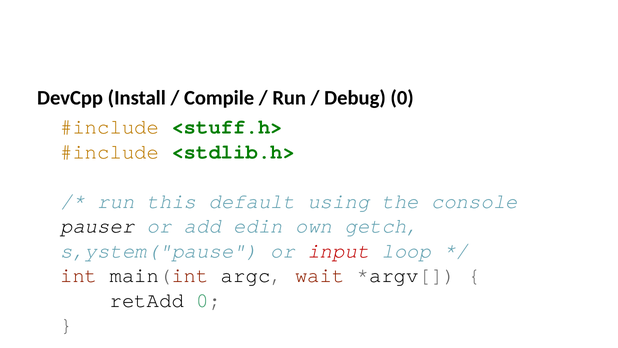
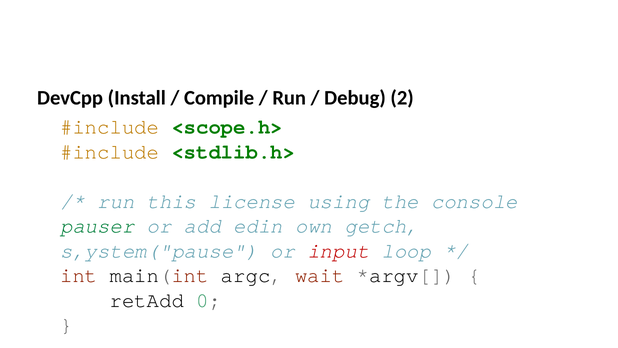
Debug 0: 0 -> 2 (402, 98)
<stuff.h>: <stuff.h> -> <scope.h> (227, 127)
default: default -> license (252, 201)
pauser colour: black -> green (97, 226)
